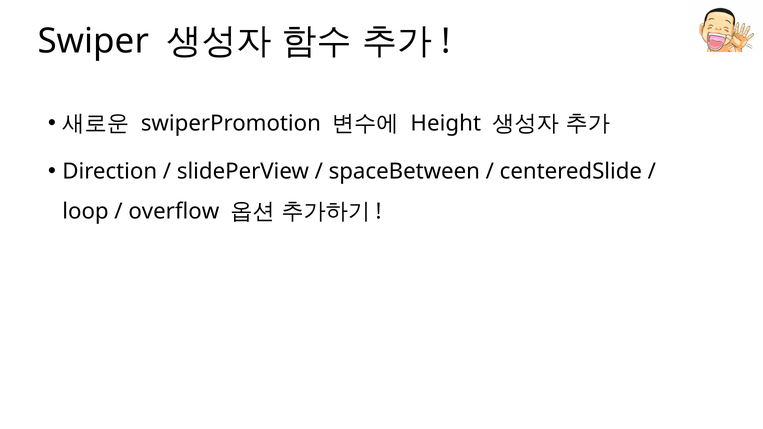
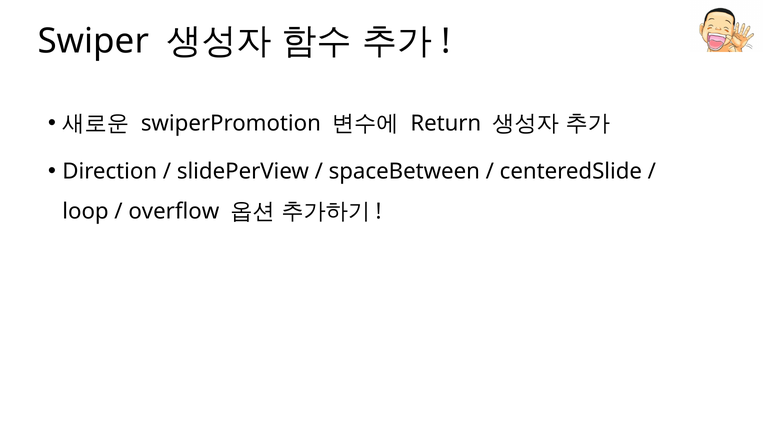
Height: Height -> Return (446, 124)
